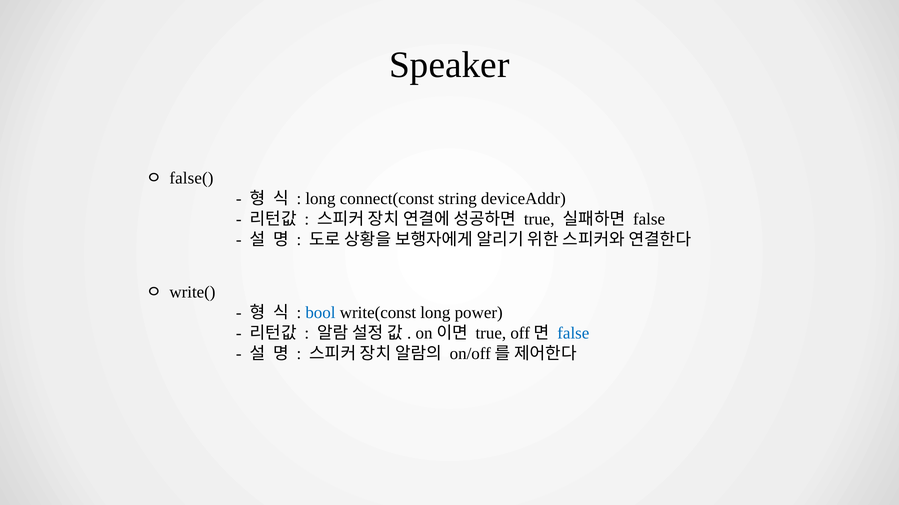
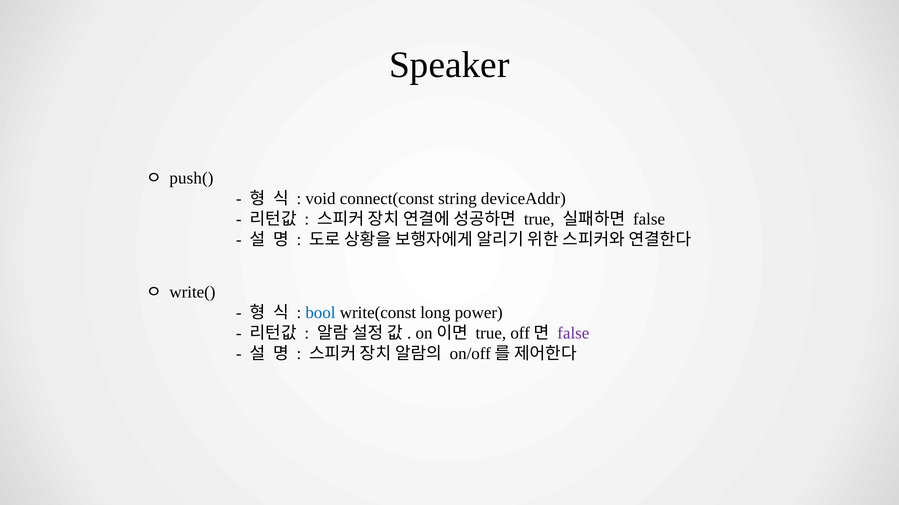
false(: false( -> push( (191, 179)
long: long -> void (320, 199)
false colour: blue -> purple (573, 334)
